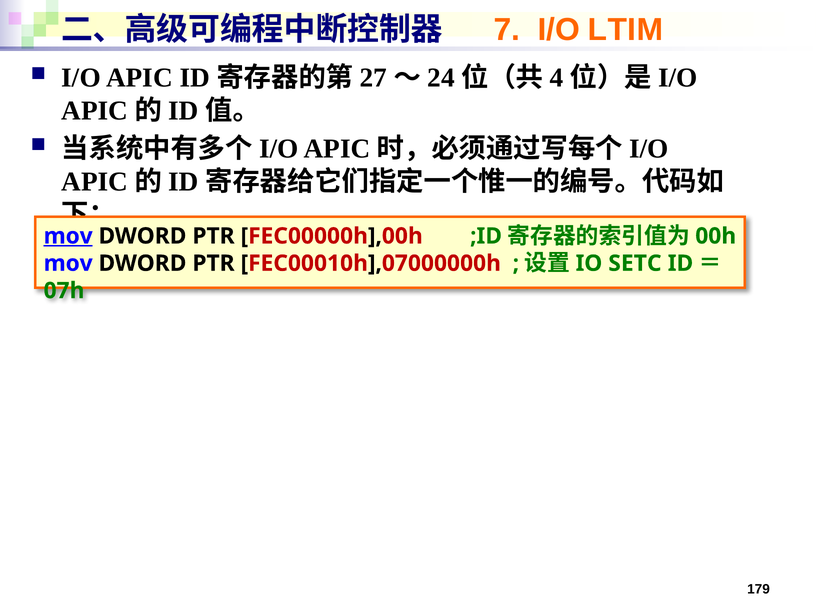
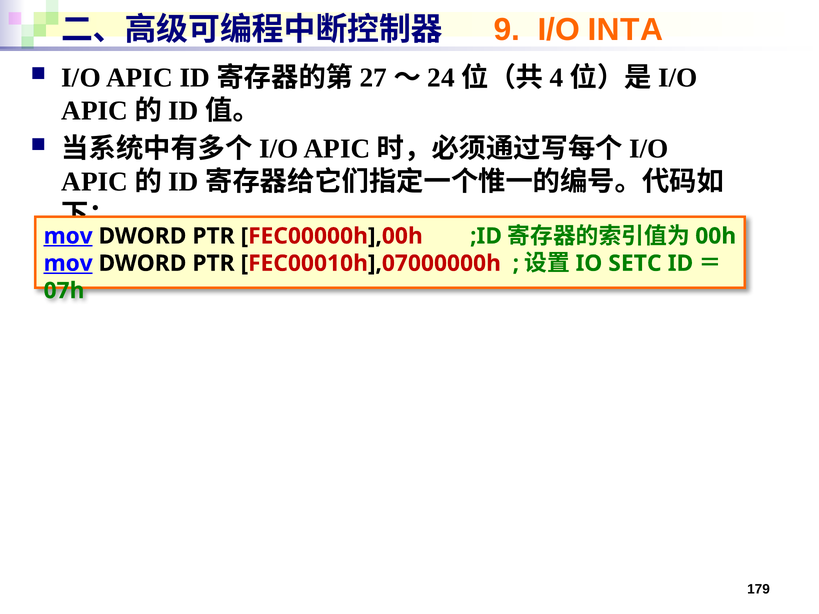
7: 7 -> 9 (507, 30)
LTIM: LTIM -> INTA (625, 30)
mov underline: none -> present (68, 263)
